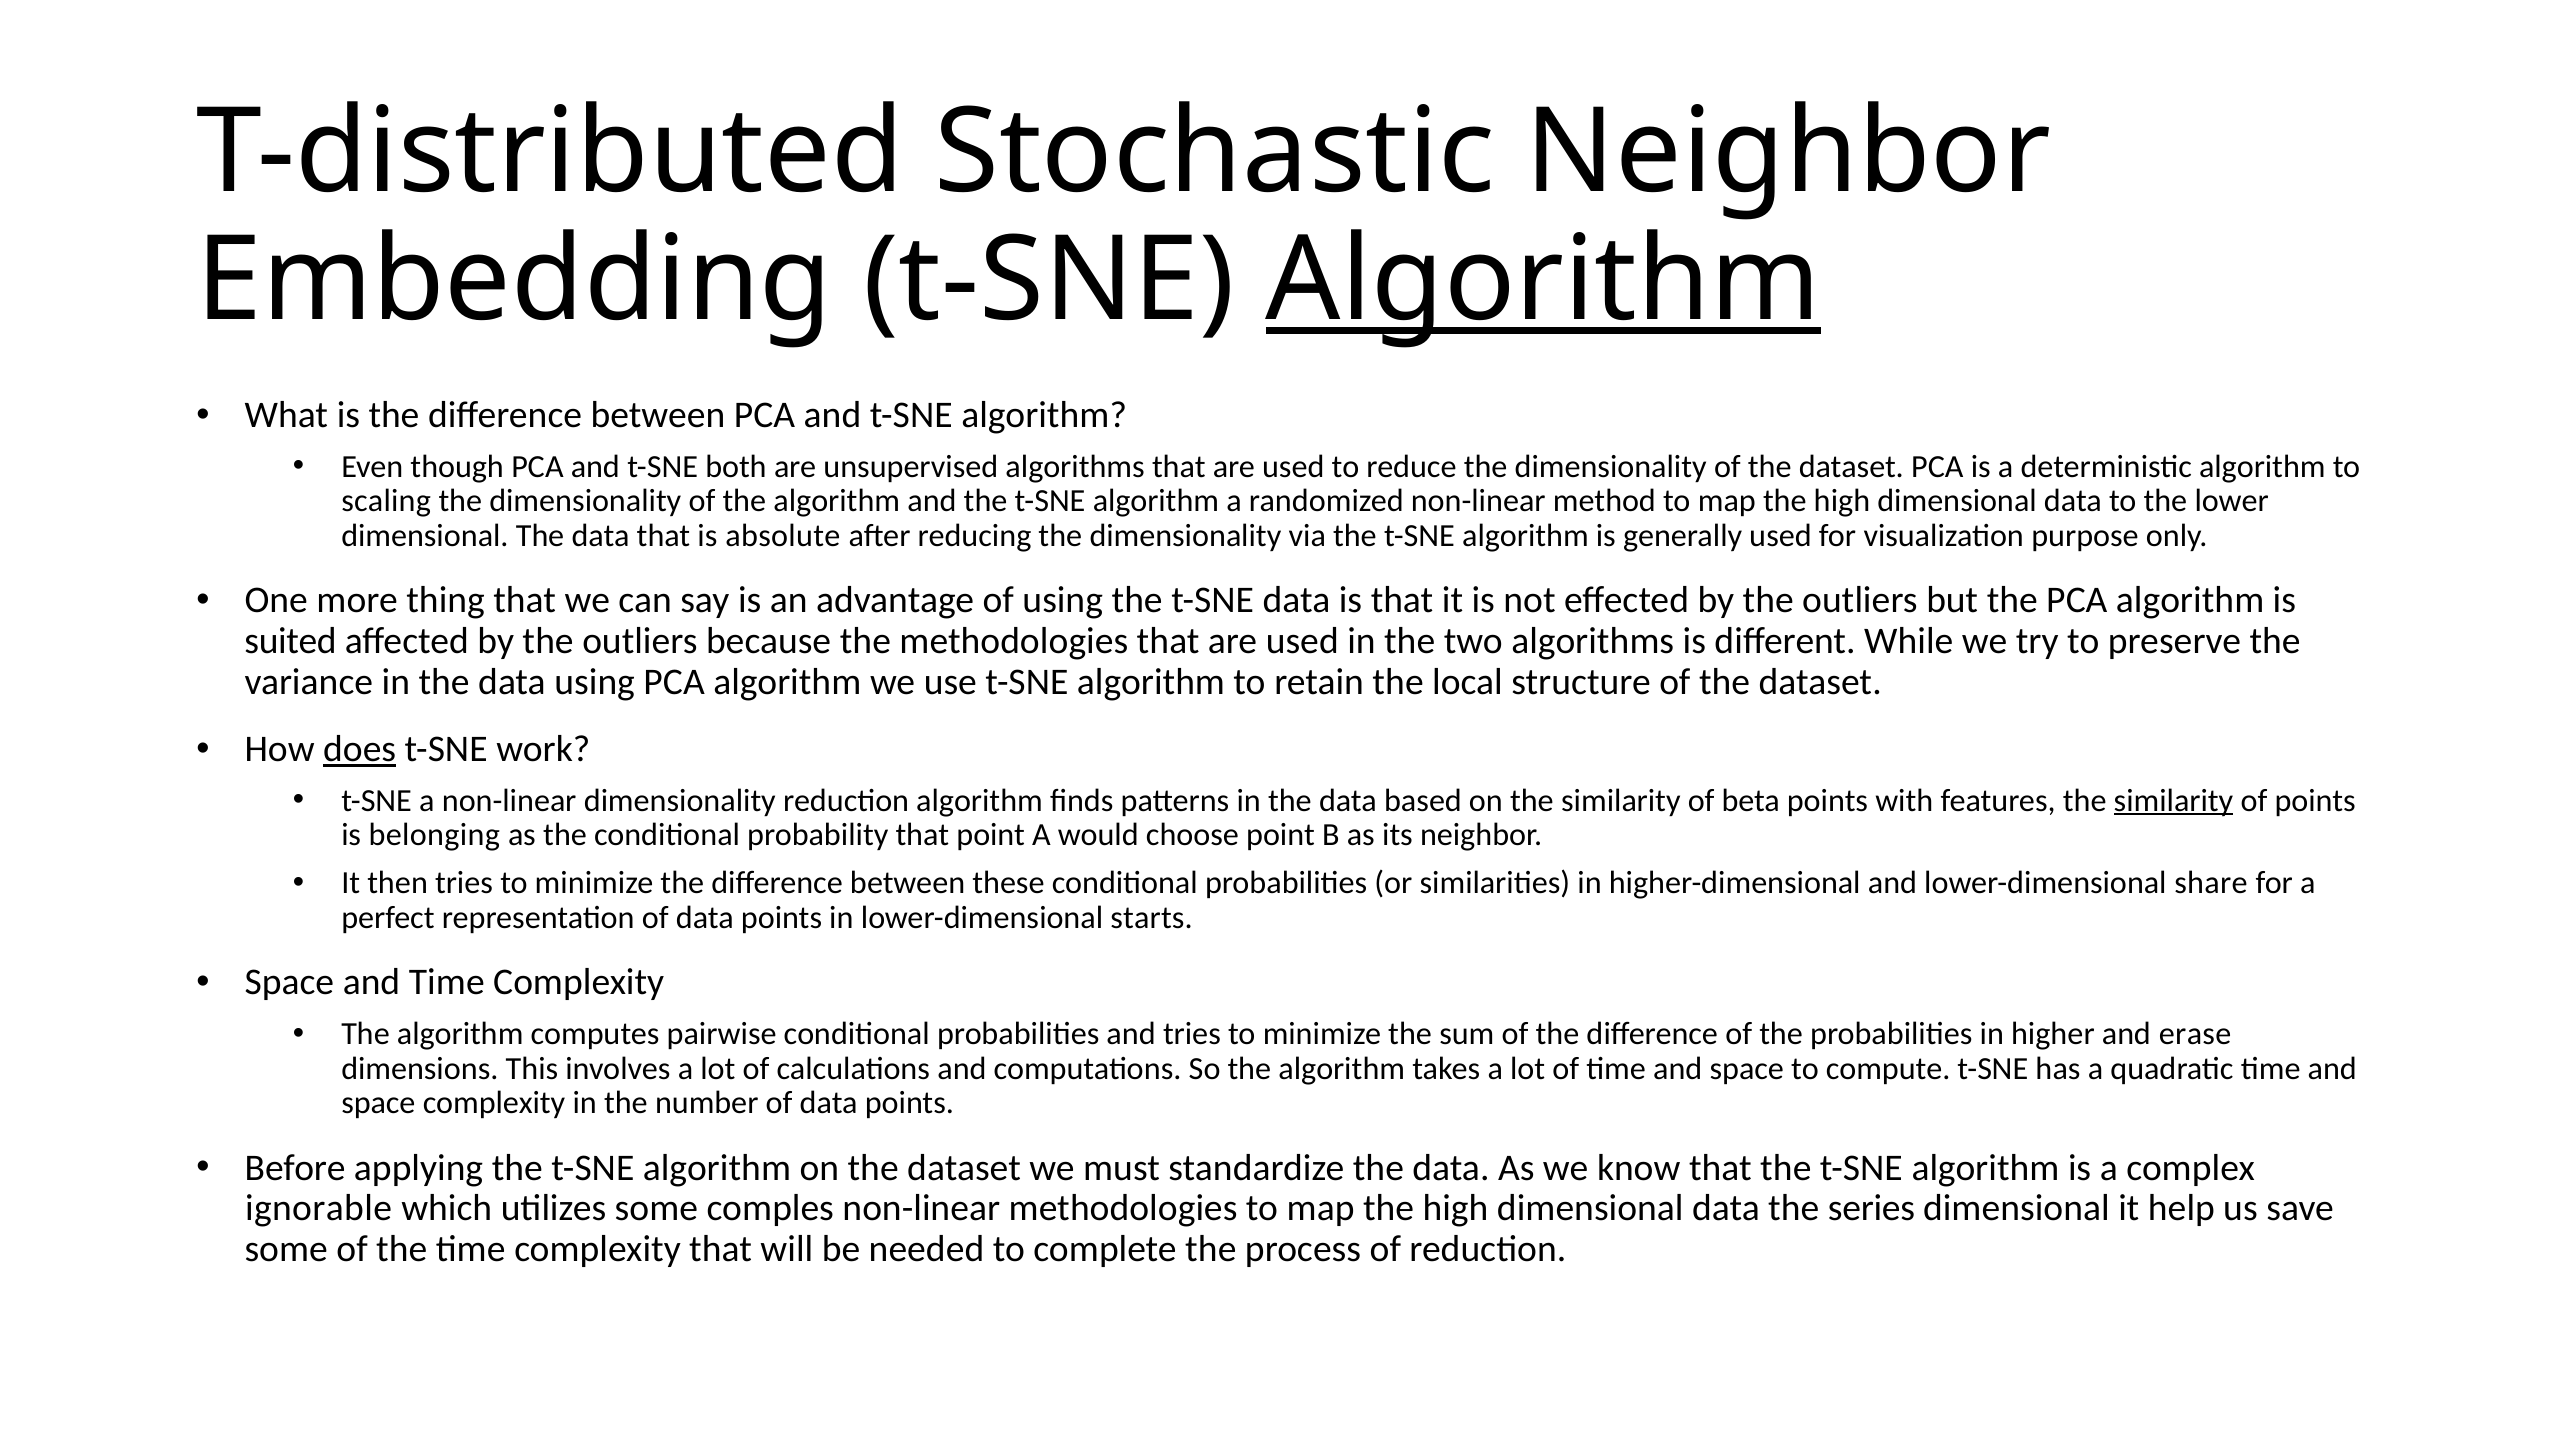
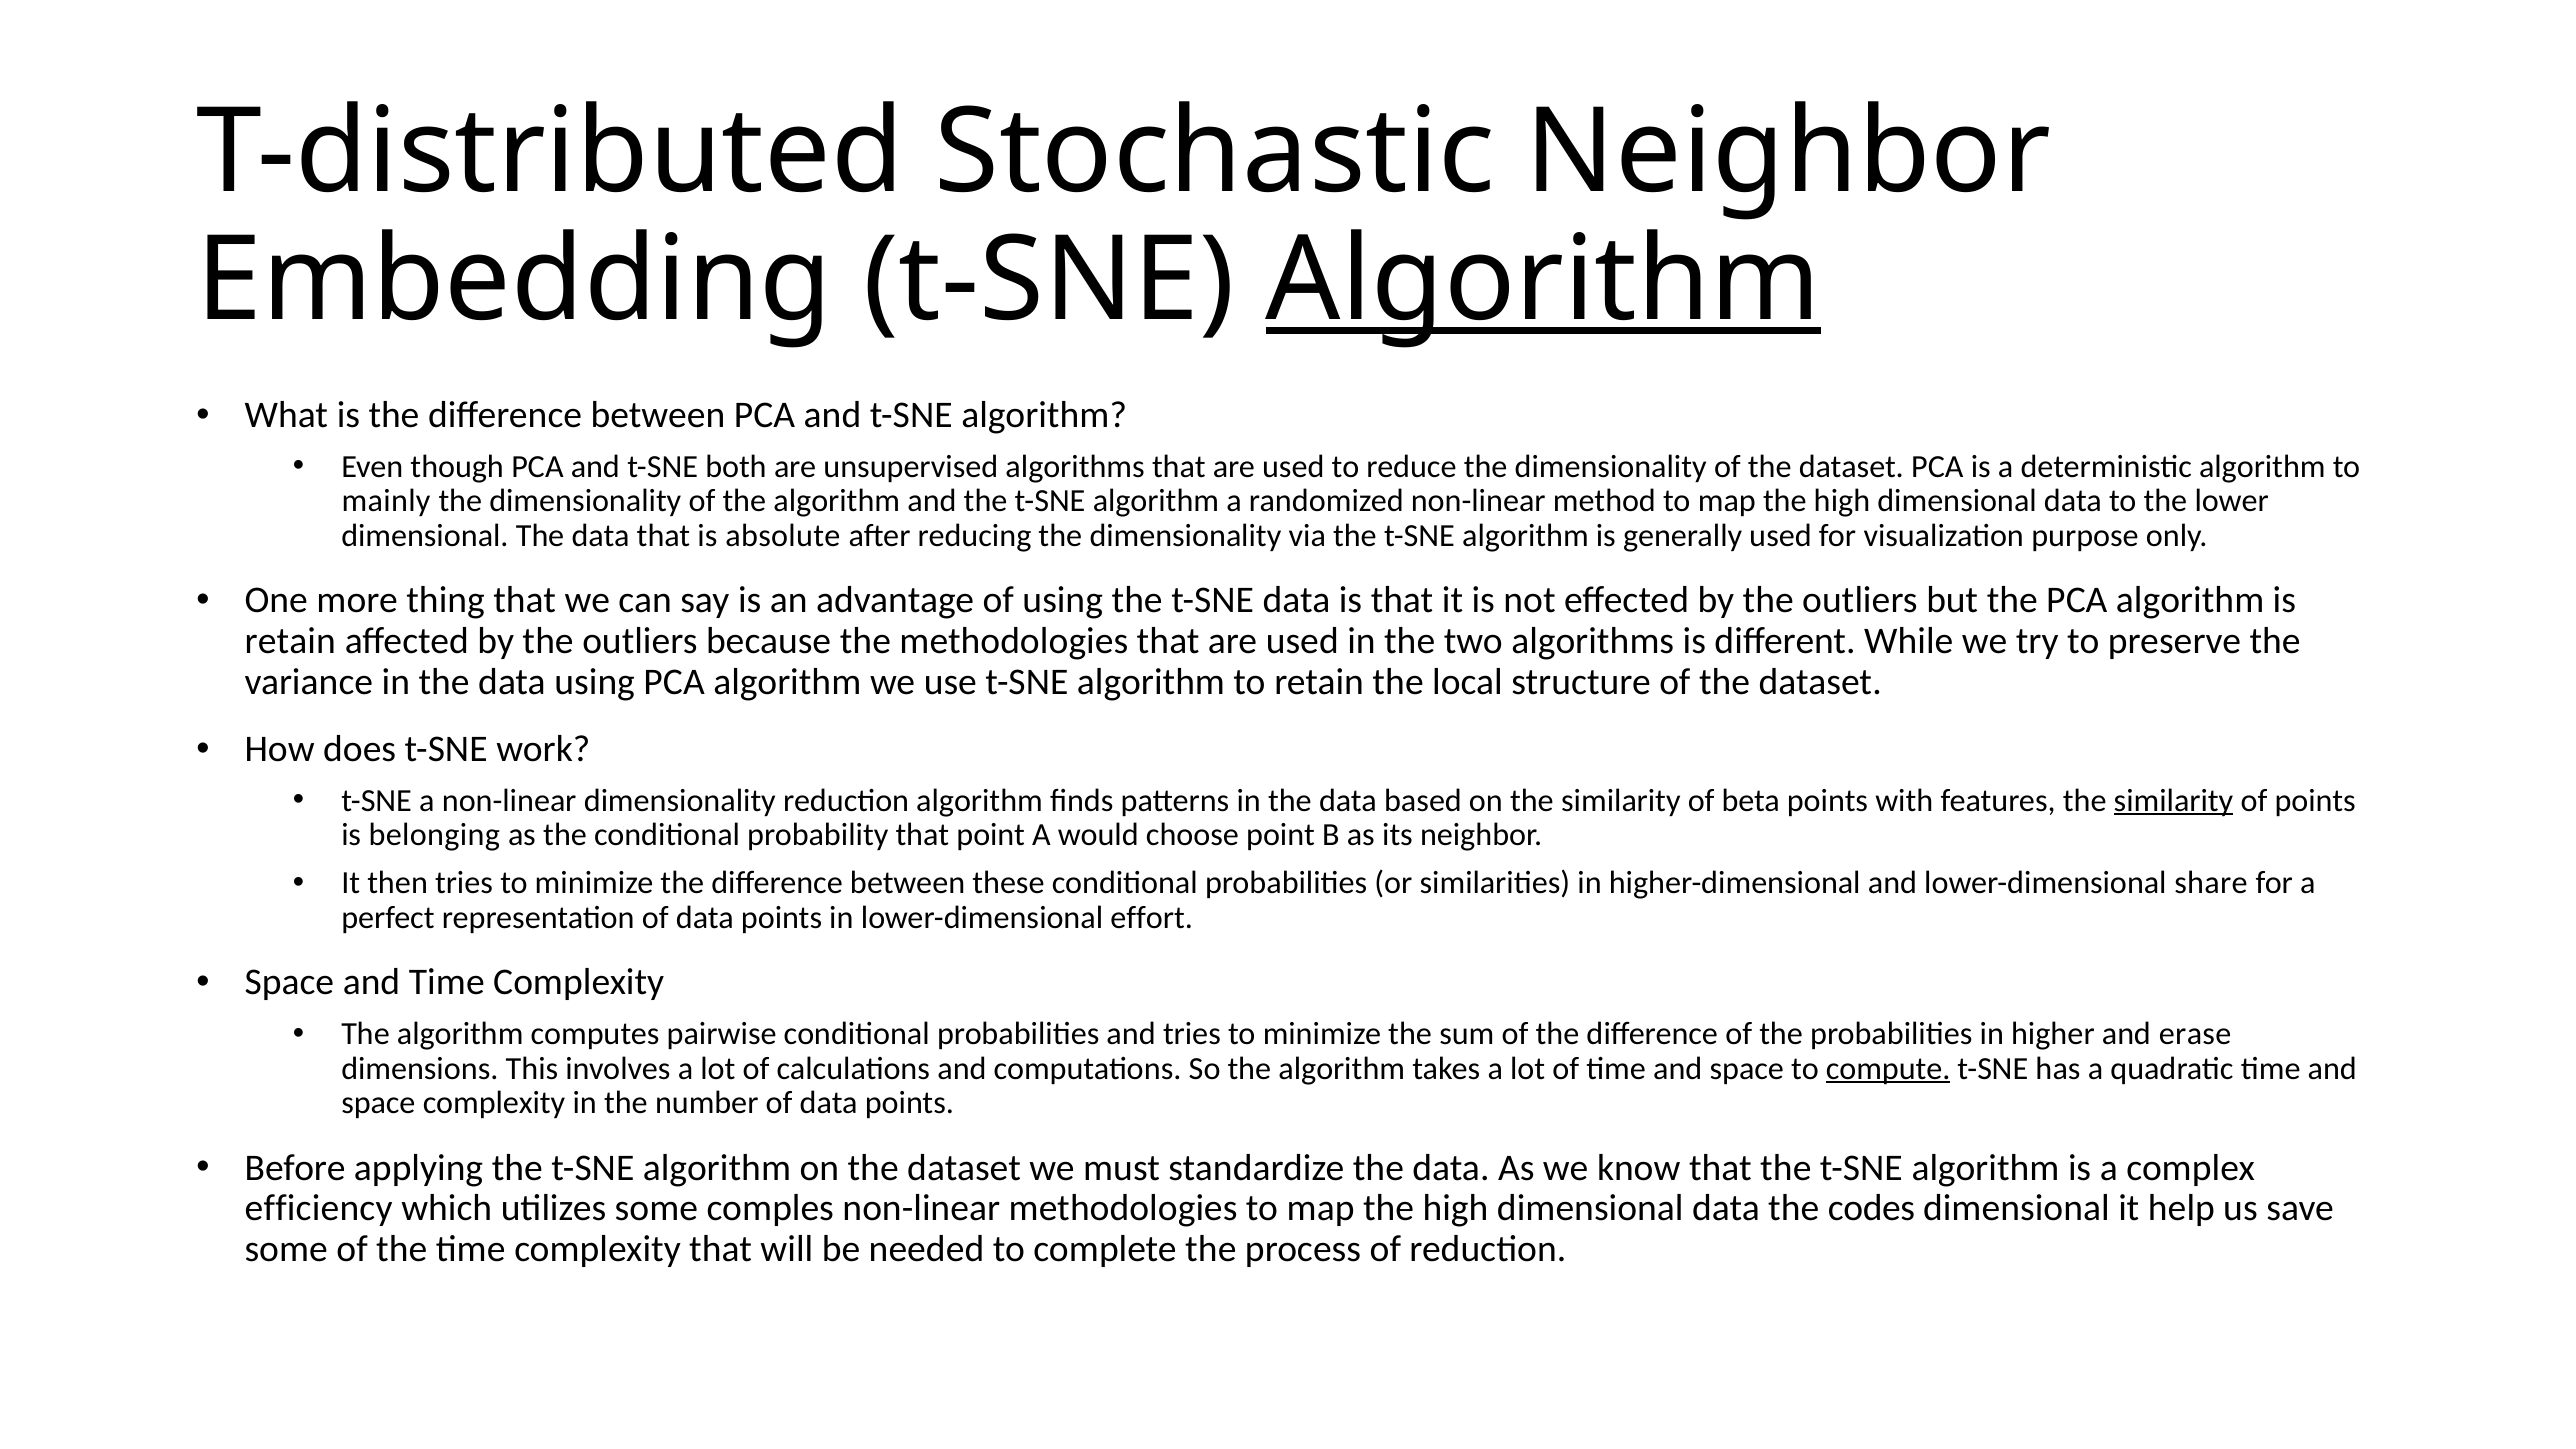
scaling: scaling -> mainly (386, 501)
suited: suited -> retain (290, 641)
does underline: present -> none (360, 749)
starts: starts -> effort (1152, 918)
compute underline: none -> present (1888, 1068)
ignorable: ignorable -> efficiency (319, 1208)
series: series -> codes (1872, 1208)
